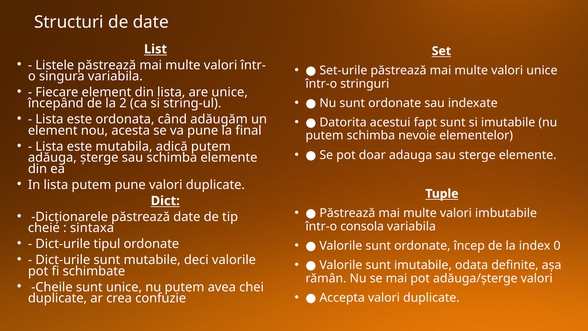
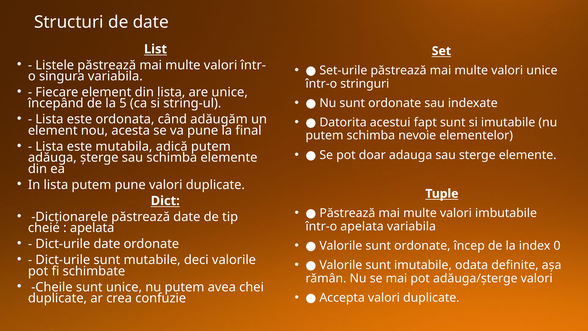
2: 2 -> 5 (123, 103)
într-o consola: consola -> apelata (362, 226)
sintaxa: sintaxa -> apelata (92, 228)
Dict-urile tipul: tipul -> date (107, 244)
